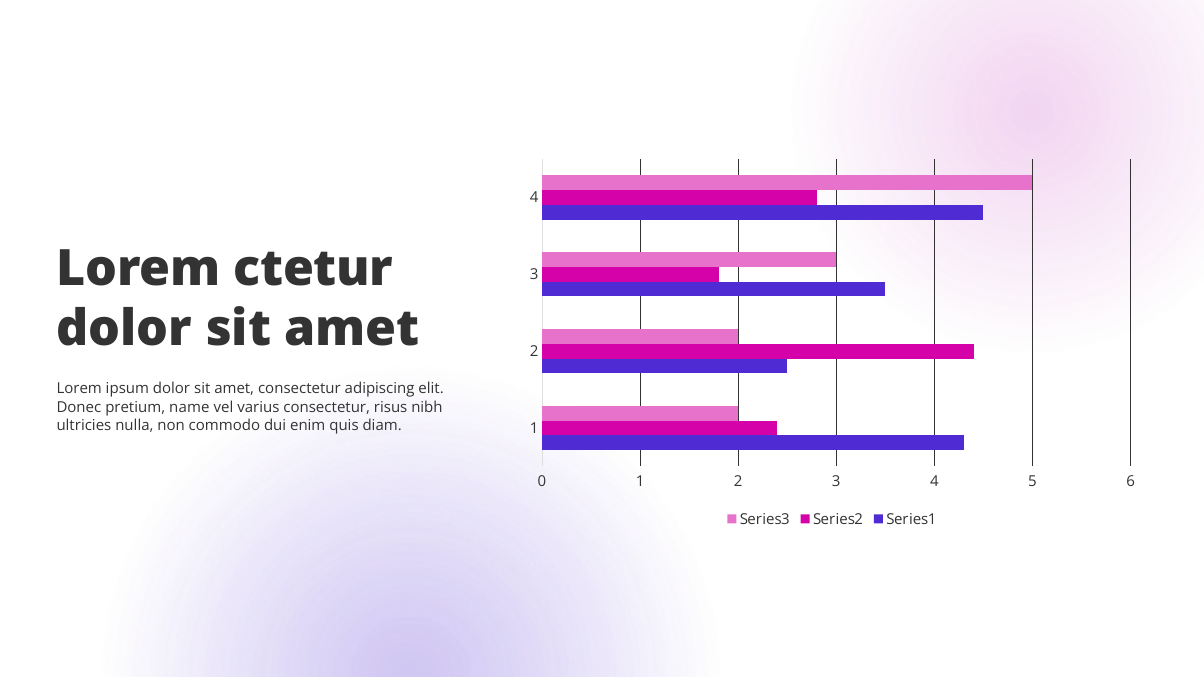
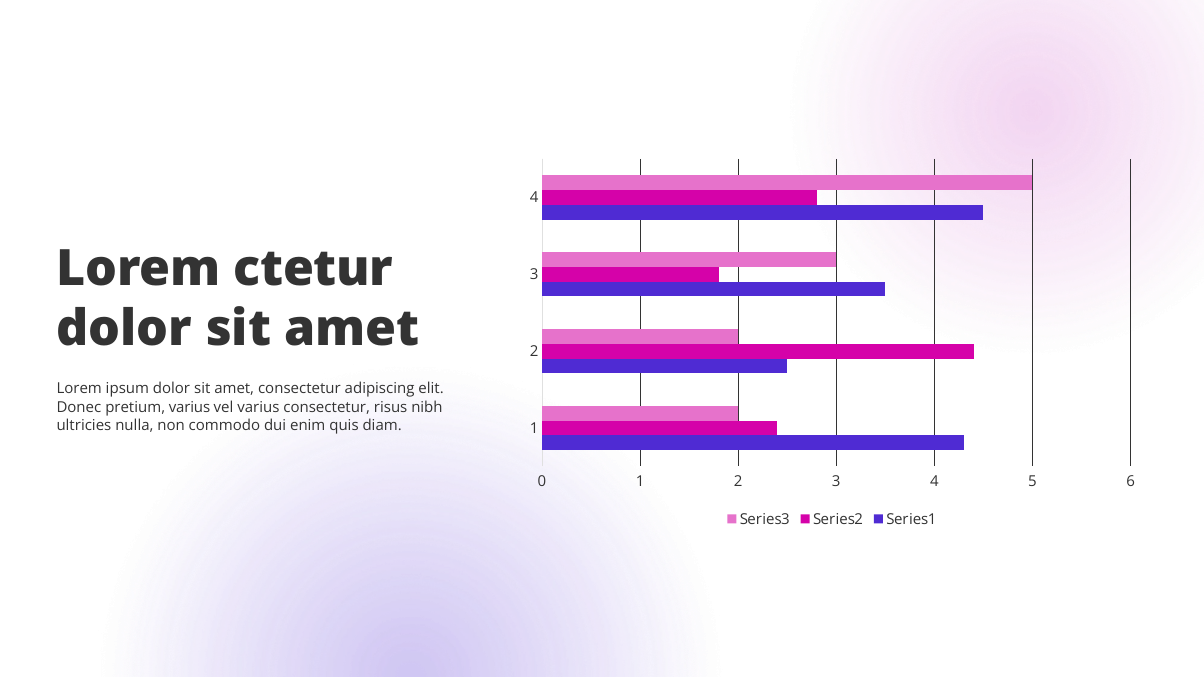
pretium name: name -> varius (189, 407)
